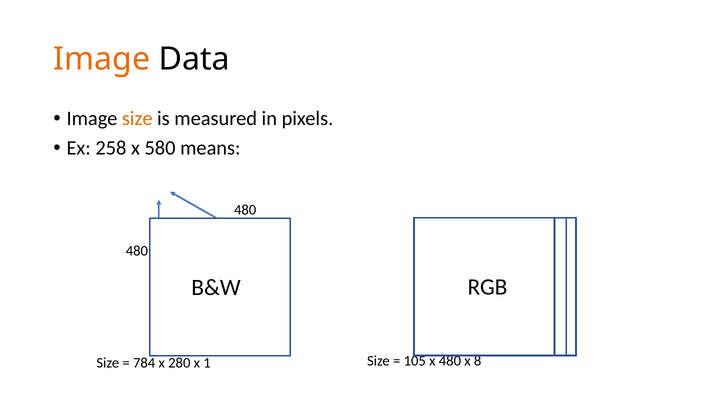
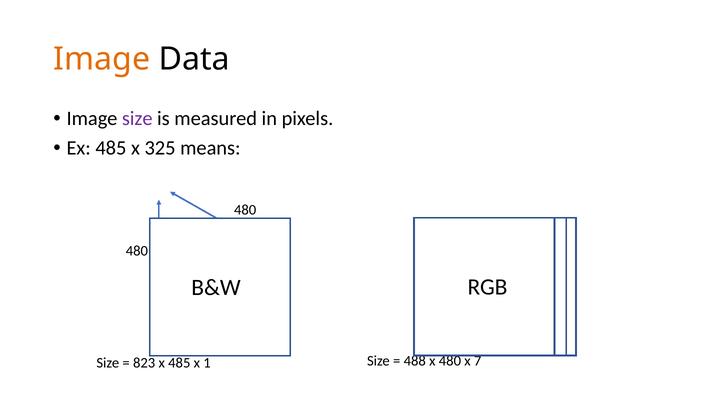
size colour: orange -> purple (137, 119)
Ex 258: 258 -> 485 (111, 148)
580: 580 -> 325 (160, 148)
784: 784 -> 823 (144, 362)
x 280: 280 -> 485 (179, 362)
105: 105 -> 488 (415, 360)
8: 8 -> 7 (478, 360)
